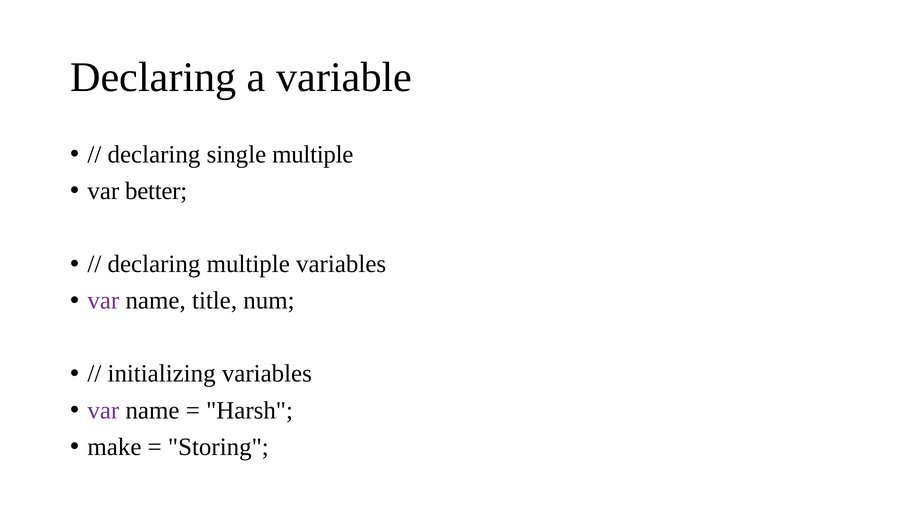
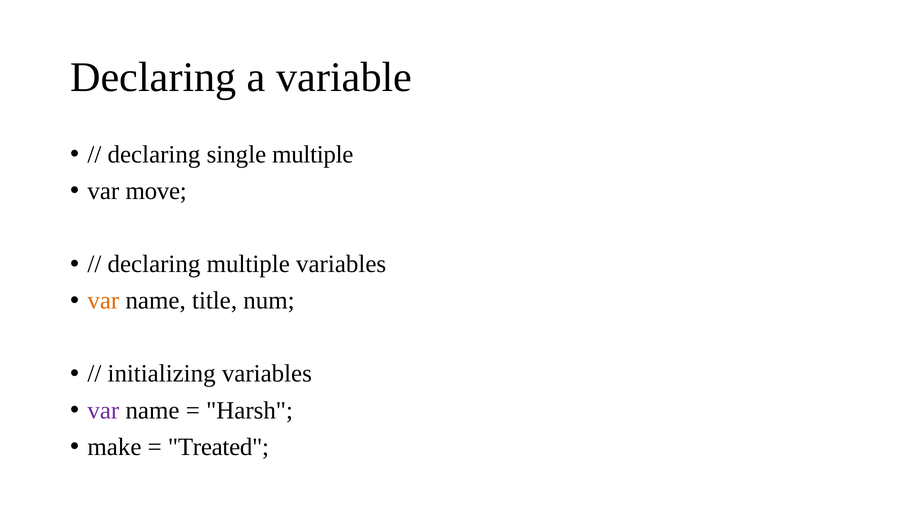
better: better -> move (156, 191)
var colour: purple -> orange (103, 301)
Storing: Storing -> Treated (218, 447)
